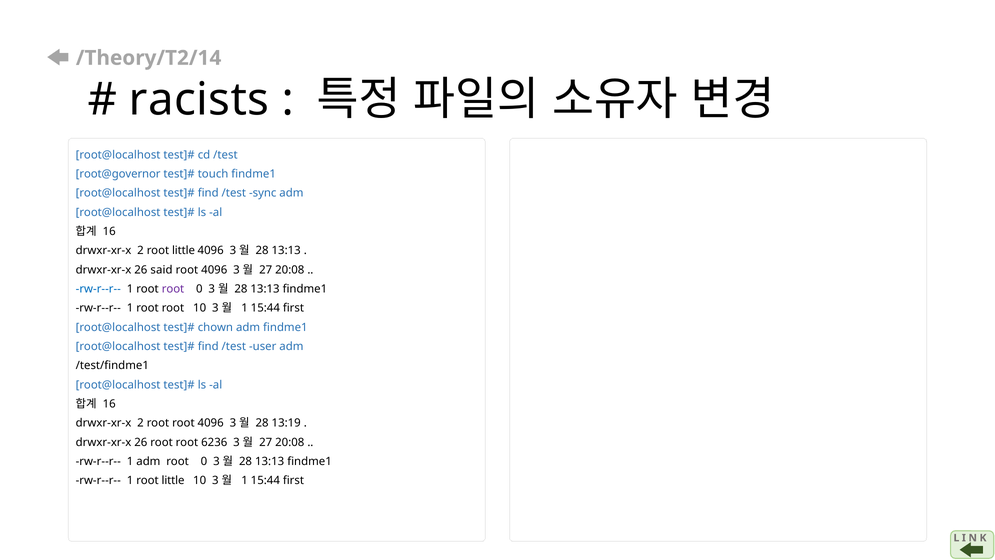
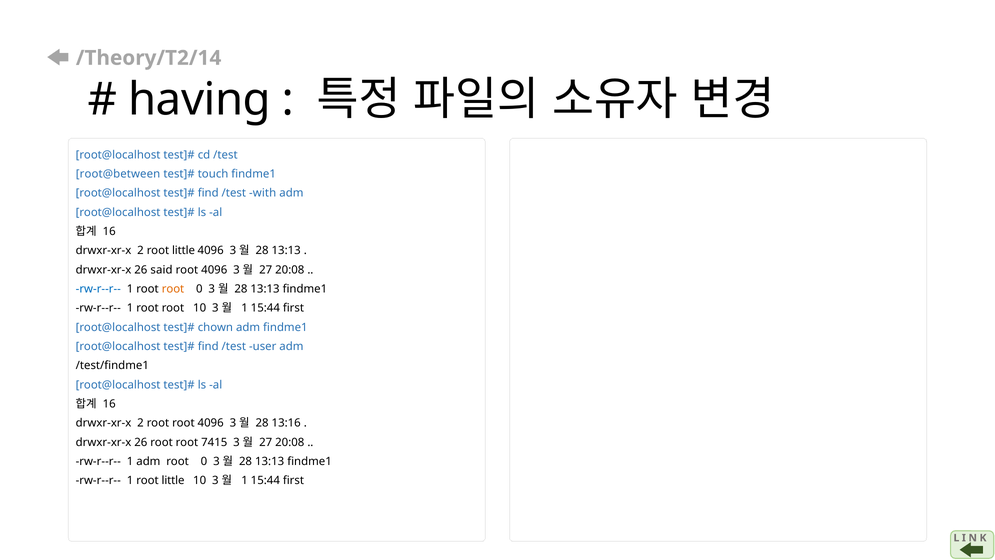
racists: racists -> having (200, 100)
root@governor: root@governor -> root@between (118, 174)
sync: sync -> with (263, 193)
root colour: purple -> orange (173, 289)
13:19: 13:19 -> 13:16 (286, 423)
6236: 6236 -> 7415 (214, 442)
